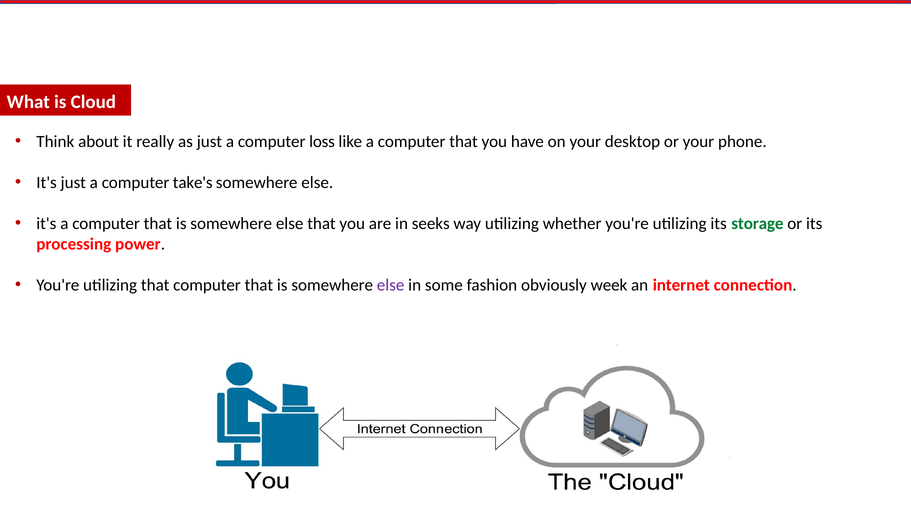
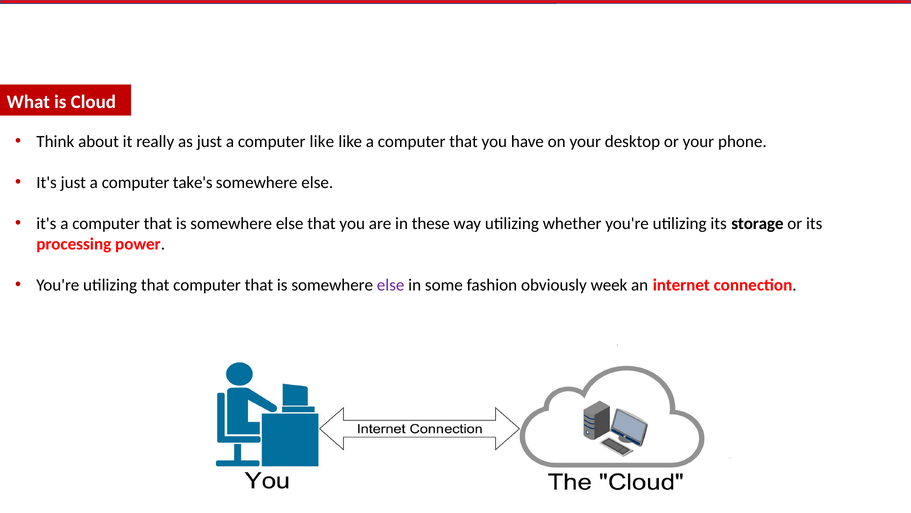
computer loss: loss -> like (322, 141)
seeks: seeks -> these (431, 223)
storage colour: green -> black (757, 223)
